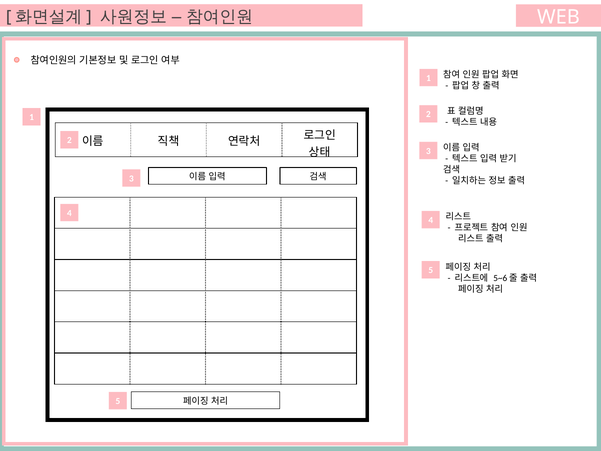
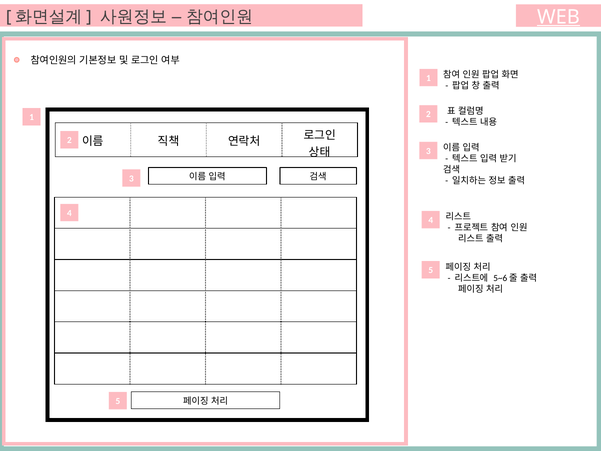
WEB underline: none -> present (558, 17)
